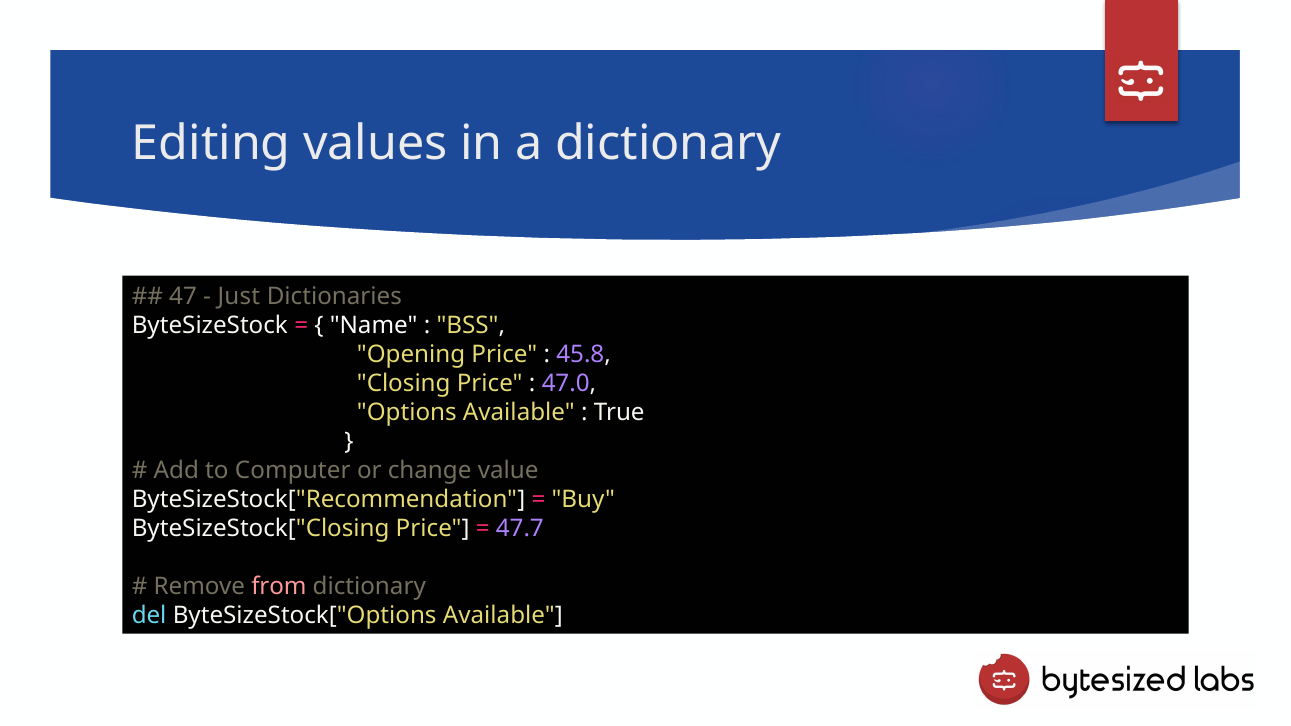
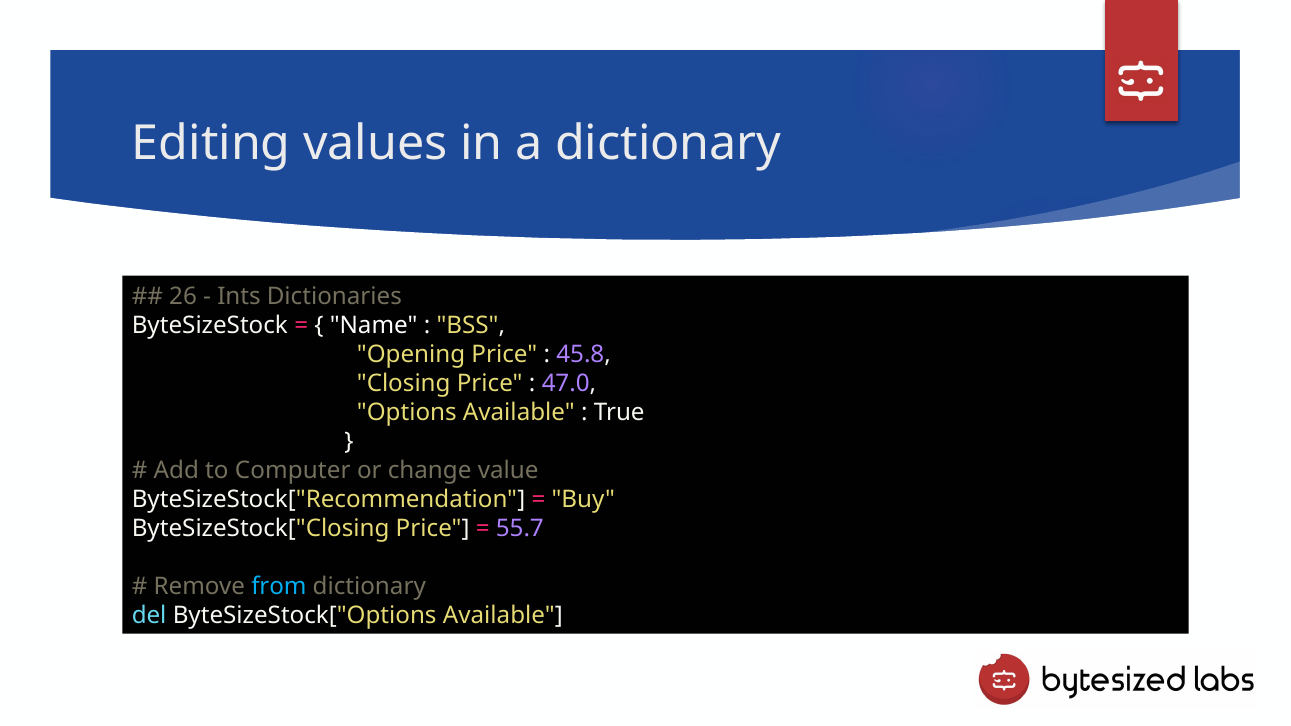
47: 47 -> 26 (183, 297)
Just: Just -> Ints (239, 297)
47.7: 47.7 -> 55.7 (520, 529)
from colour: pink -> light blue (279, 587)
